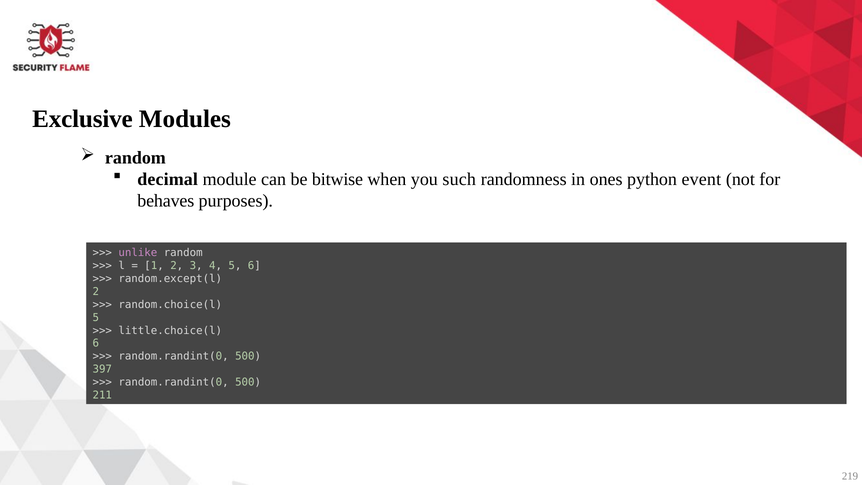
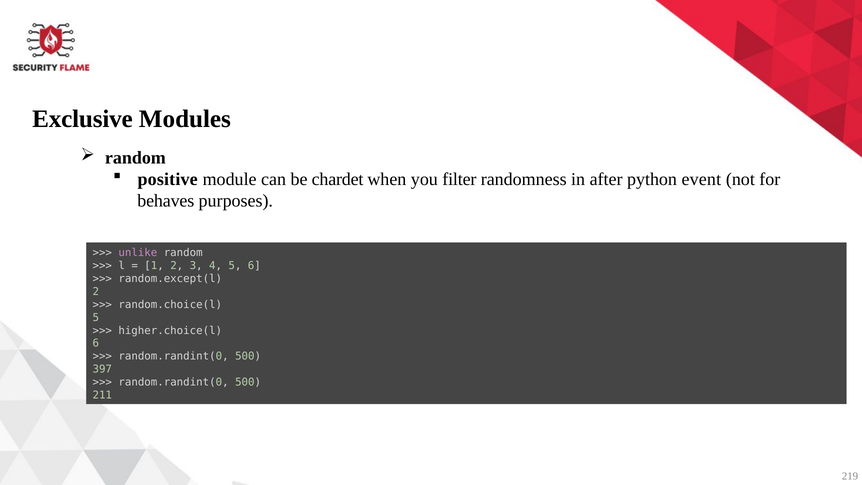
decimal: decimal -> positive (168, 179)
bitwise: bitwise -> chardet (338, 179)
such: such -> filter (459, 179)
ones: ones -> after (606, 179)
little.choice(l: little.choice(l -> higher.choice(l (170, 330)
